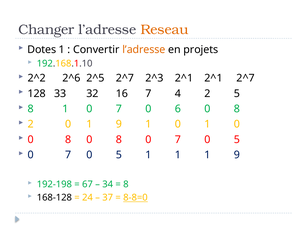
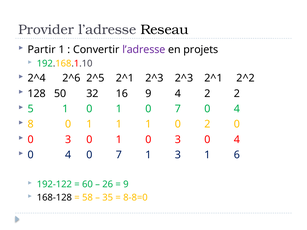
Changer: Changer -> Provider (46, 30)
Reseau colour: orange -> black (165, 30)
Dotes: Dotes -> Partir (42, 50)
l’adresse colour: orange -> purple (144, 50)
2^2: 2^2 -> 2^4 (37, 78)
2^5 2^7: 2^7 -> 2^1 (125, 78)
2^3 2^1: 2^1 -> 2^3 (184, 78)
2^1 2^7: 2^7 -> 2^2 (246, 78)
33: 33 -> 50 (60, 94)
16 7: 7 -> 9 (148, 94)
2 5: 5 -> 2 (237, 94)
8: 8 -> 5 (31, 109)
1 0 7: 7 -> 1 (119, 109)
6: 6 -> 7 (178, 109)
8: 8 -> 4 (237, 109)
2: 2 -> 8 (31, 124)
0 1 9: 9 -> 1 (119, 124)
1 0 1: 1 -> 2 (207, 124)
8: 8 -> 3 (68, 140)
8: 8 -> 1 (119, 140)
7: 7 -> 3 (178, 140)
5: 5 -> 4 (237, 140)
7: 7 -> 4 (68, 155)
5: 5 -> 7 (119, 155)
1: 1 -> 3 (178, 155)
9: 9 -> 6 (237, 155)
192-198: 192-198 -> 192-122 (54, 184)
67: 67 -> 60 (87, 184)
34: 34 -> 26 (108, 184)
8: 8 -> 9 (126, 184)
24: 24 -> 58 (87, 198)
37: 37 -> 35 (108, 198)
8-8=0 underline: present -> none (135, 198)
